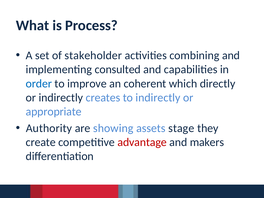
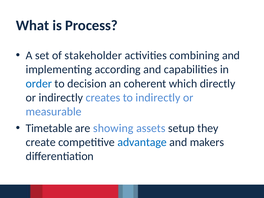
consulted: consulted -> according (118, 69)
improve: improve -> decision (87, 84)
appropriate: appropriate -> measurable (54, 112)
Authority: Authority -> Timetable (49, 128)
stage: stage -> setup (181, 128)
advantage colour: red -> blue (142, 142)
